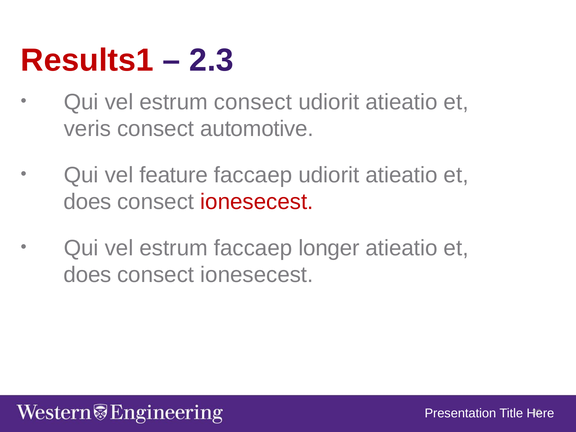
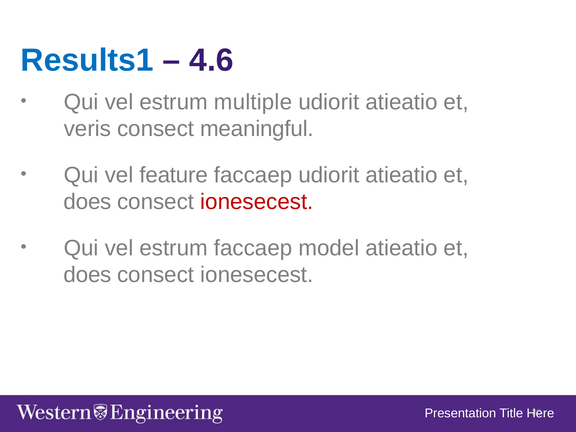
Results1 colour: red -> blue (87, 60)
2.3: 2.3 -> 4.6 (212, 60)
estrum consect: consect -> multiple (253, 102)
automotive: automotive -> meaningful (257, 129)
longer: longer -> model (329, 248)
